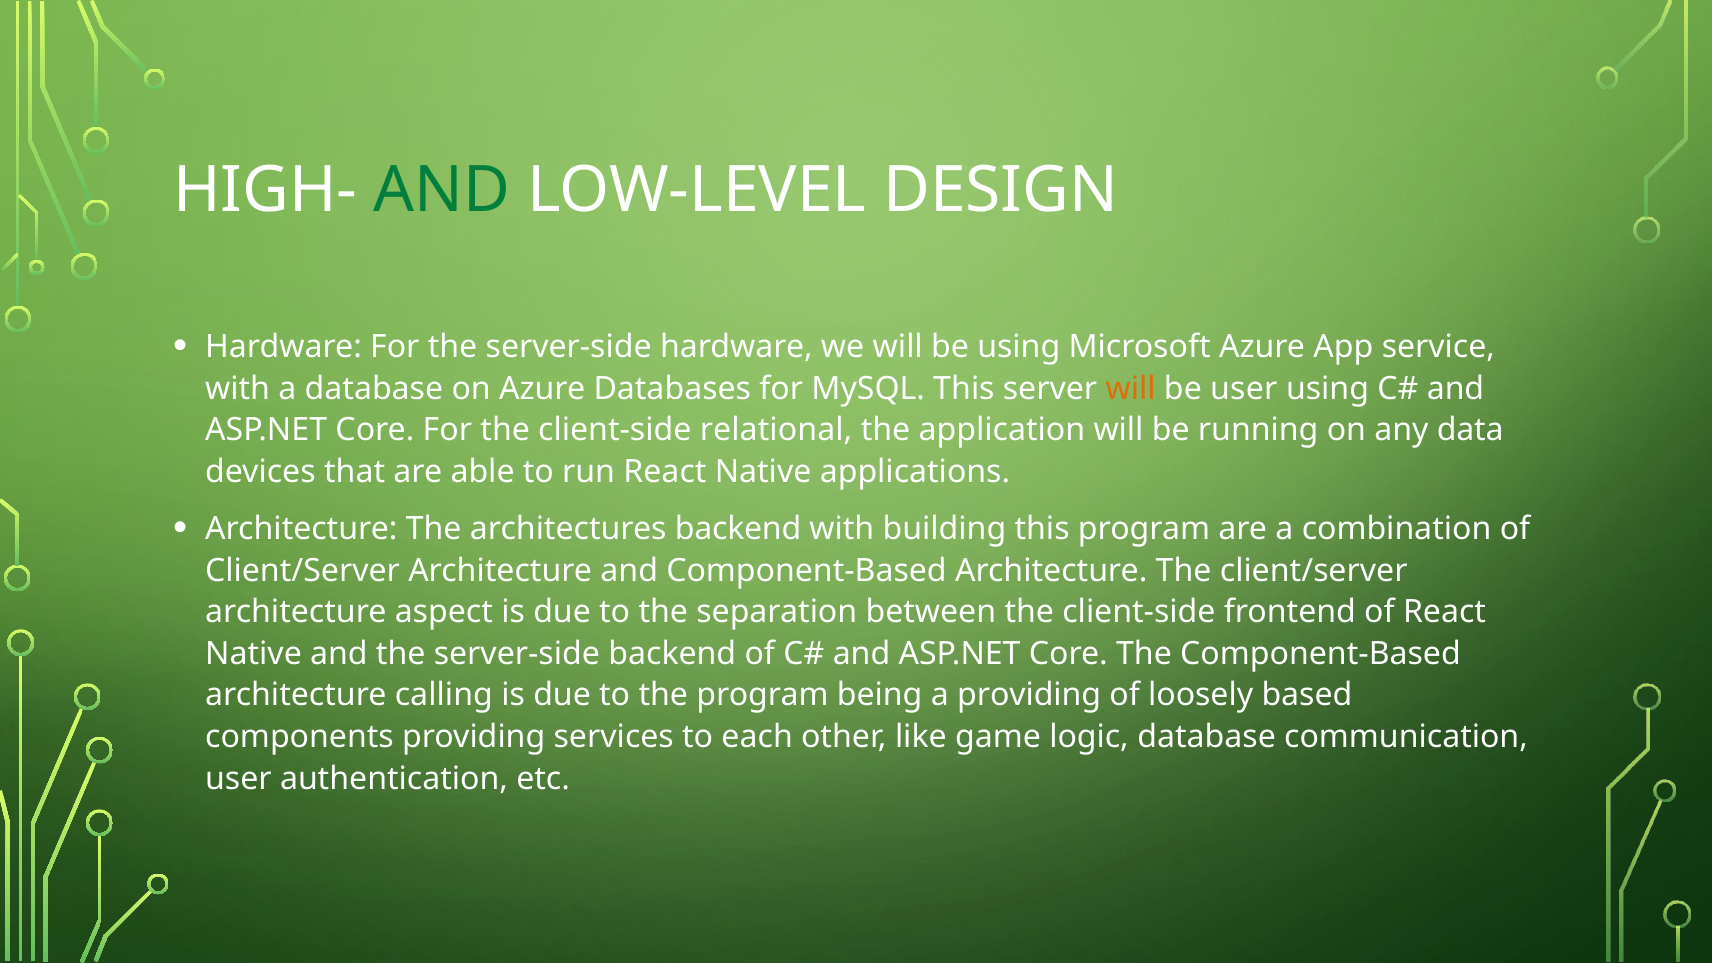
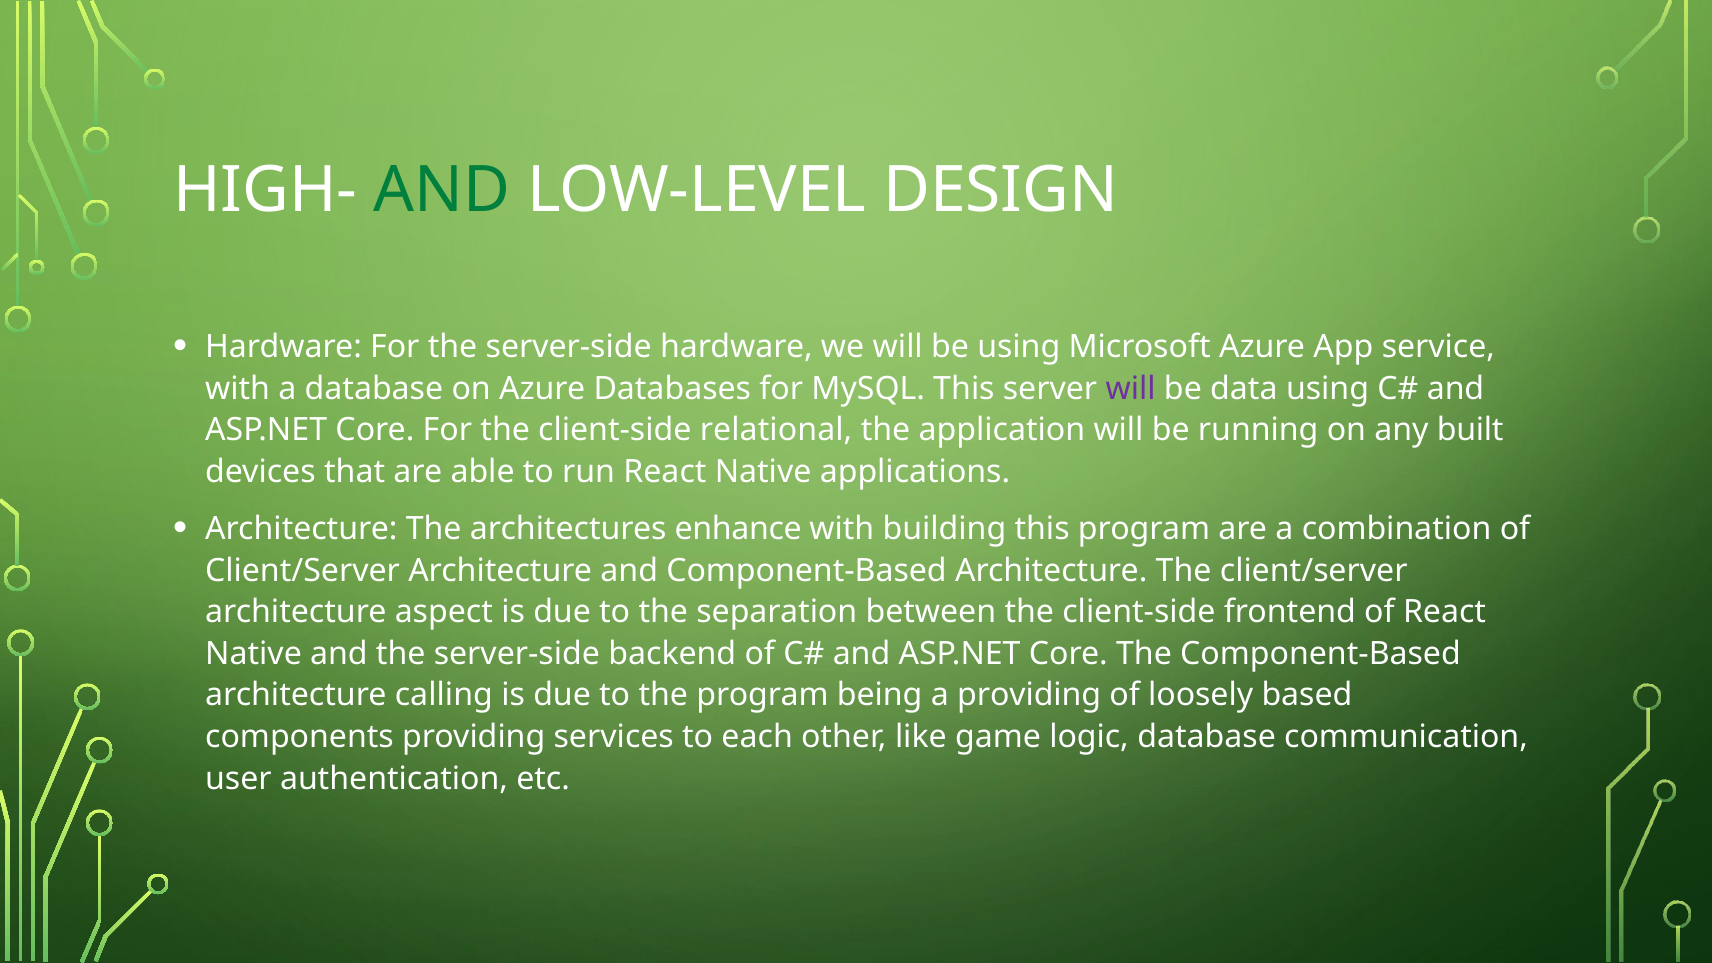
will colour: orange -> purple (1131, 388)
be user: user -> data (1244, 388)
data: data -> built (1470, 430)
architectures backend: backend -> enhance (738, 529)
